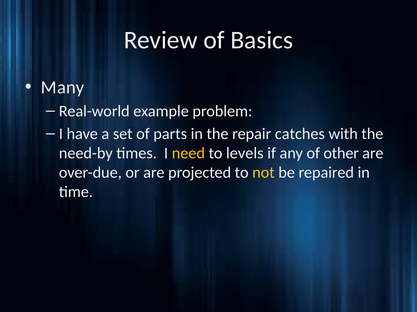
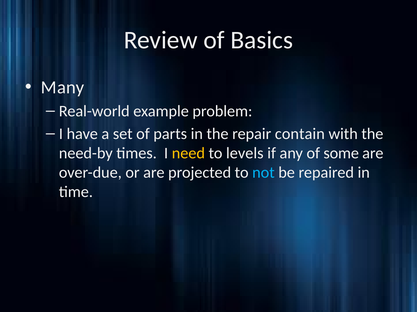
catches: catches -> contain (300, 134)
other: other -> some (341, 154)
not colour: yellow -> light blue (263, 173)
